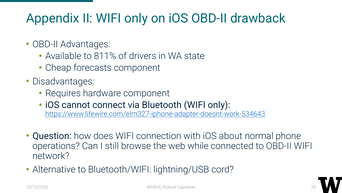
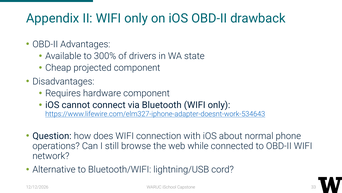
811%: 811% -> 300% (105, 56)
forecasts: forecasts -> projected (93, 68)
